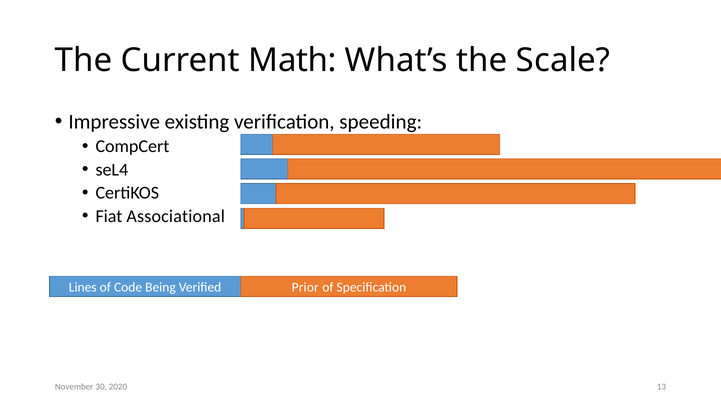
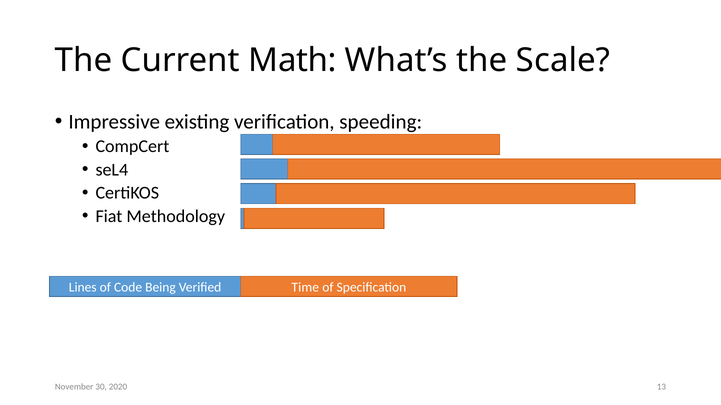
Associational: Associational -> Methodology (176, 216)
Prior: Prior -> Time (305, 288)
